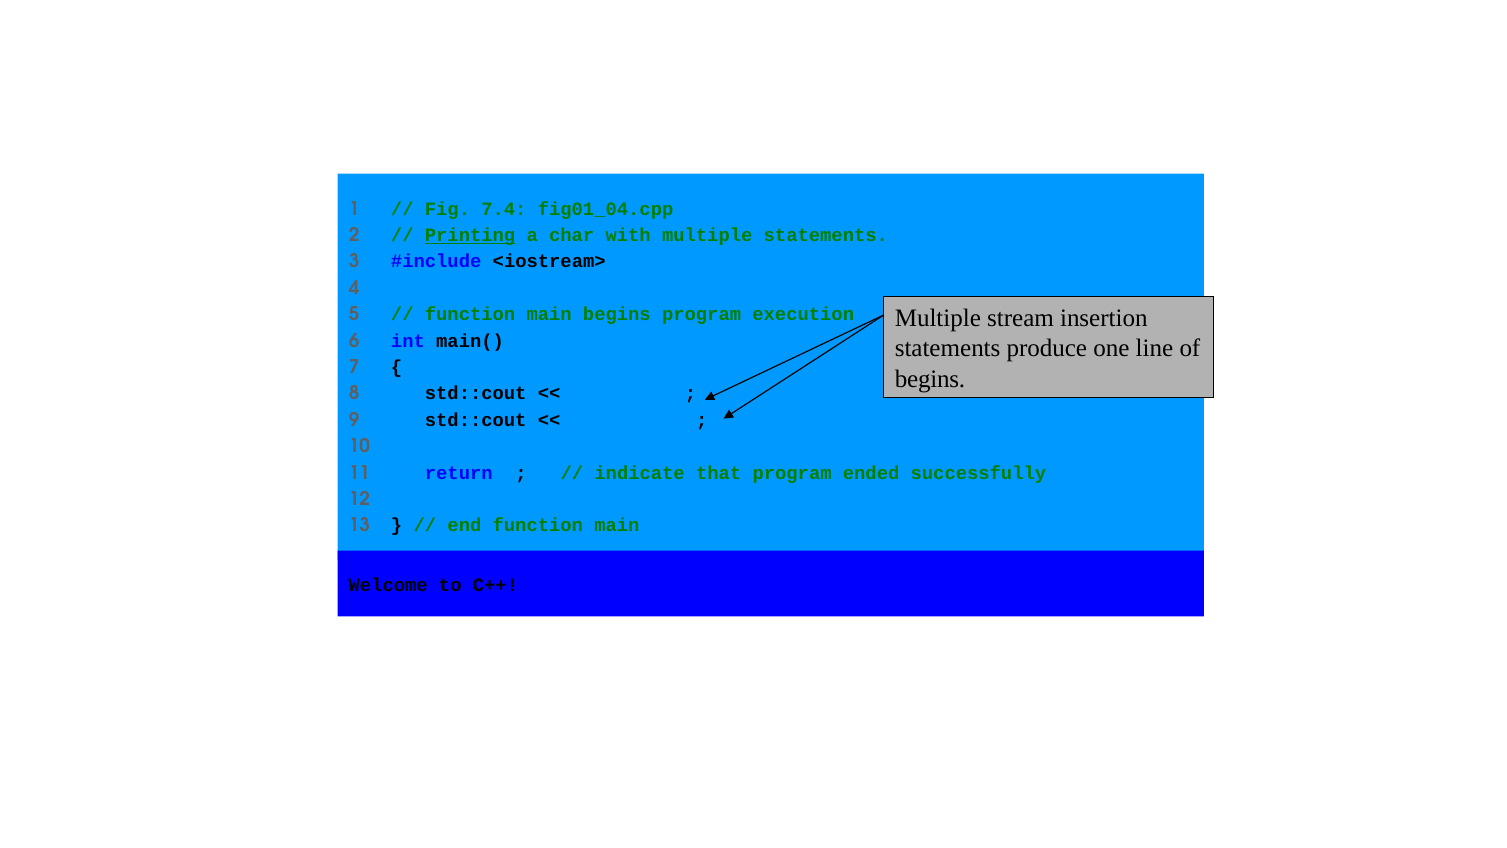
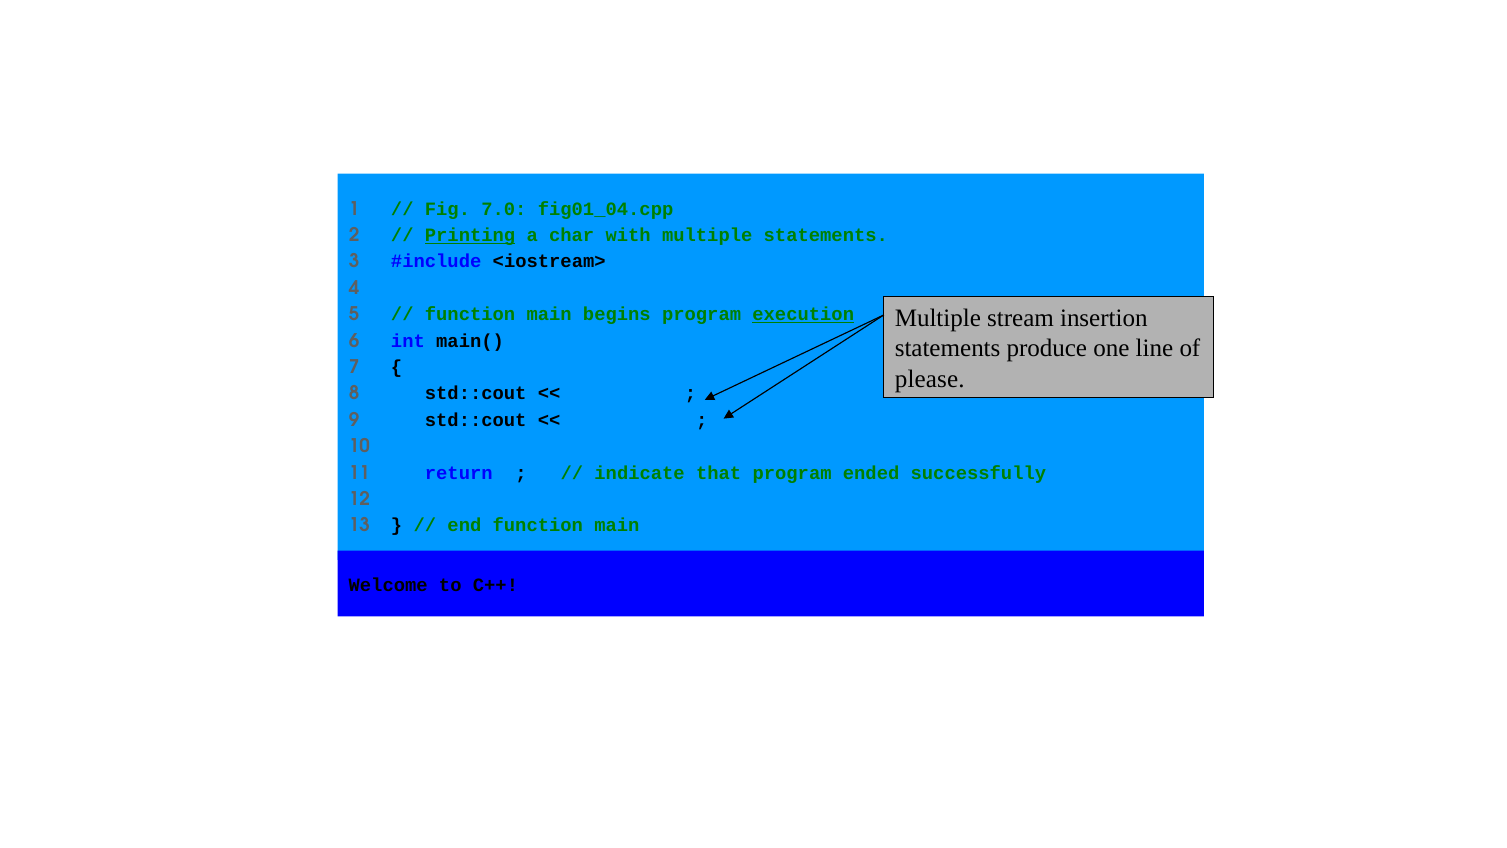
7.4: 7.4 -> 7.0 (504, 209)
execution underline: none -> present (803, 314)
begins: begins -> please (930, 379)
